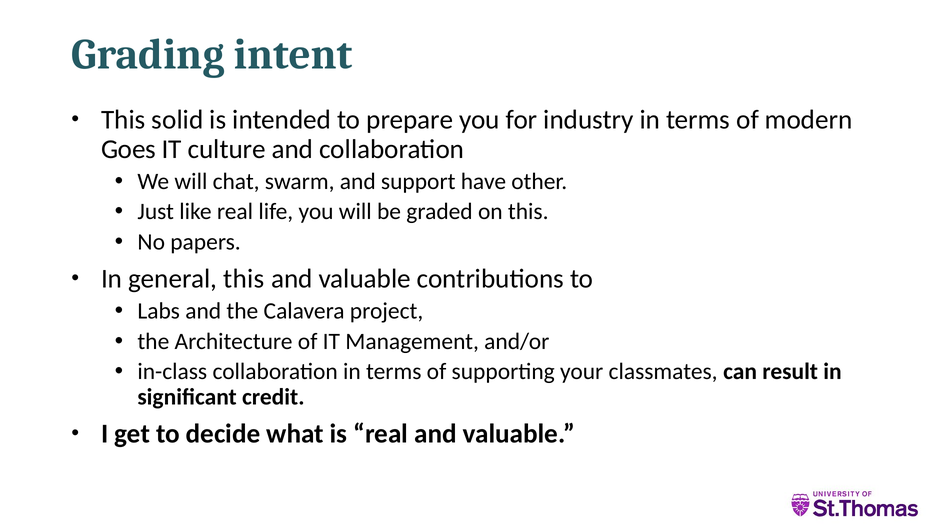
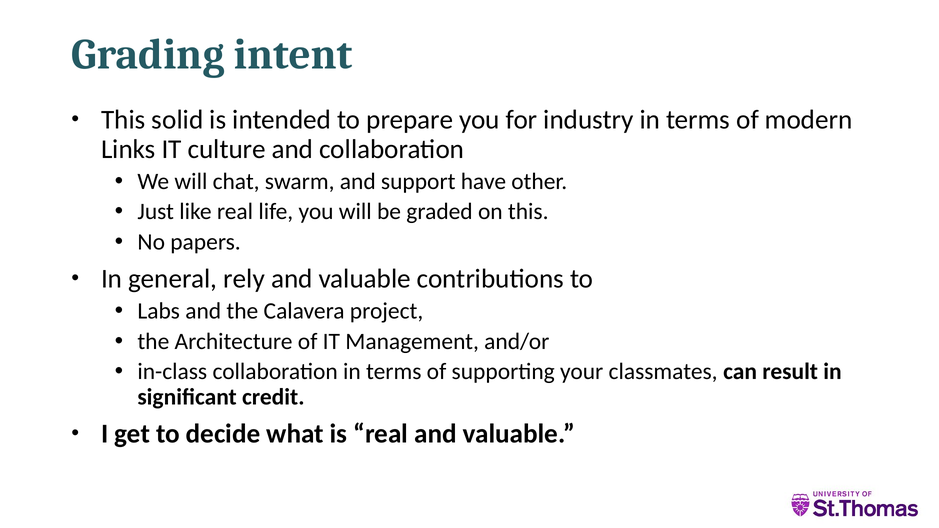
Goes: Goes -> Links (128, 149)
general this: this -> rely (244, 279)
